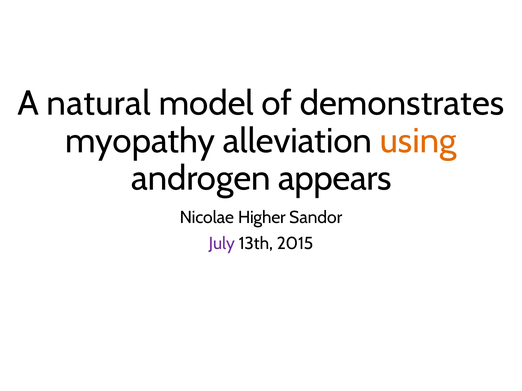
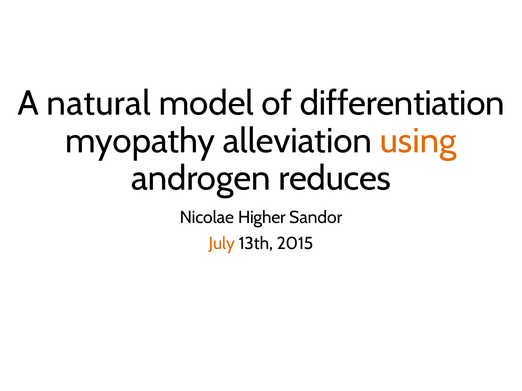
demonstrates: demonstrates -> differentiation (402, 104)
appears: appears -> reduces (335, 179)
July colour: purple -> orange (222, 244)
